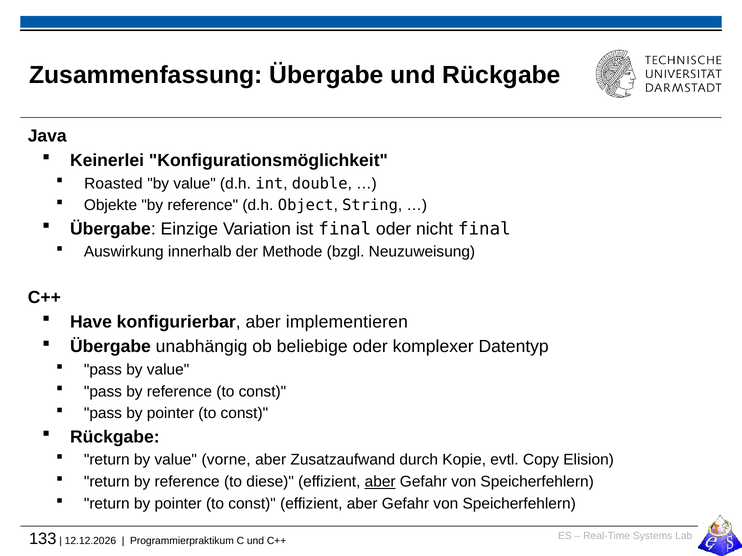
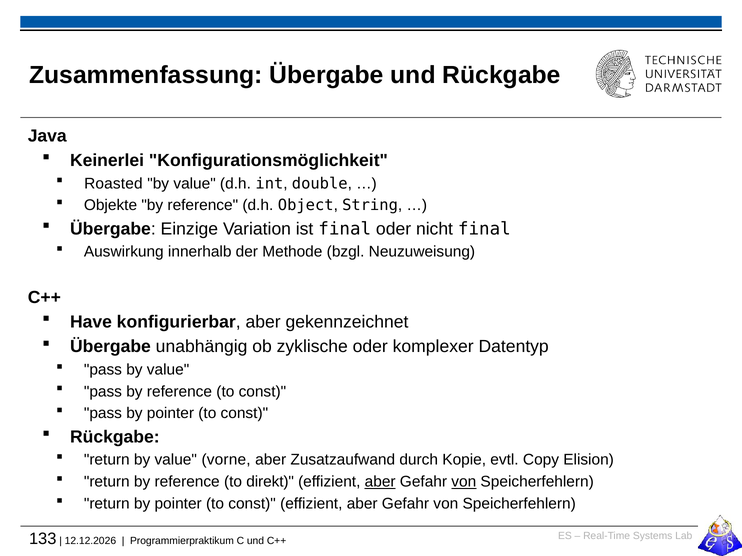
implementieren: implementieren -> gekennzeichnet (347, 322)
beliebige: beliebige -> zyklische (312, 347)
diese: diese -> direkt (270, 482)
von underline: none -> present (464, 482)
